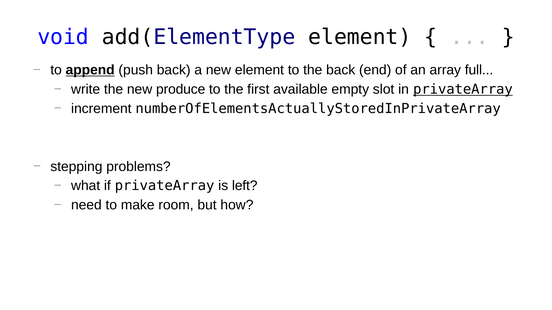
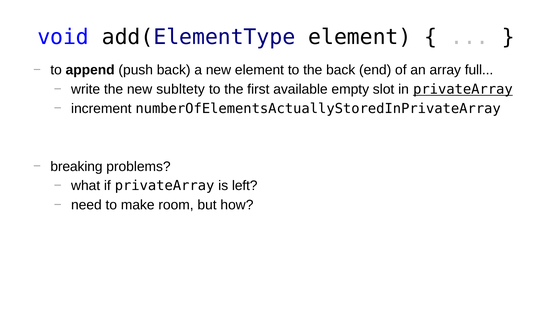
append underline: present -> none (90, 70)
produce: produce -> subltety (181, 89)
stepping: stepping -> breaking (76, 167)
